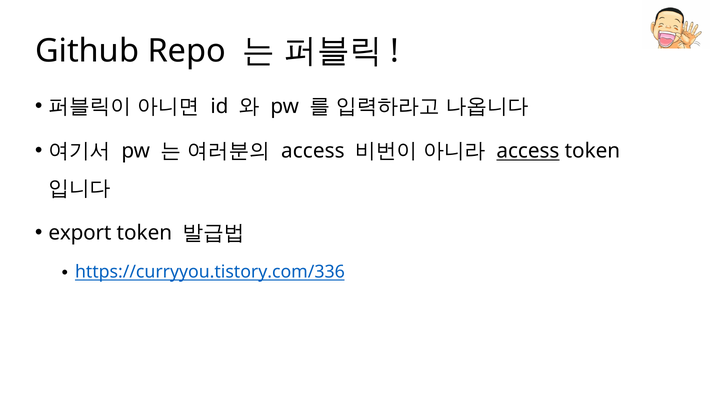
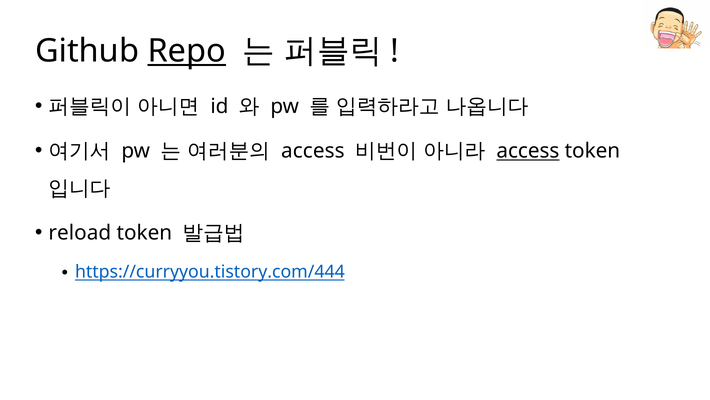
Repo underline: none -> present (187, 51)
export: export -> reload (80, 233)
https://curryyou.tistory.com/336: https://curryyou.tistory.com/336 -> https://curryyou.tistory.com/444 (210, 271)
